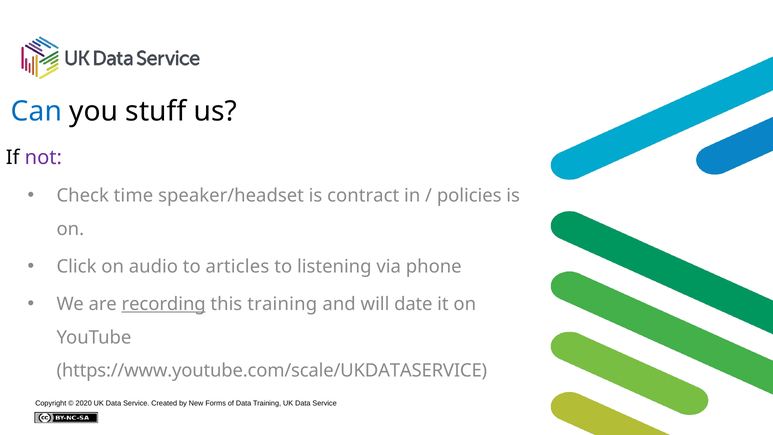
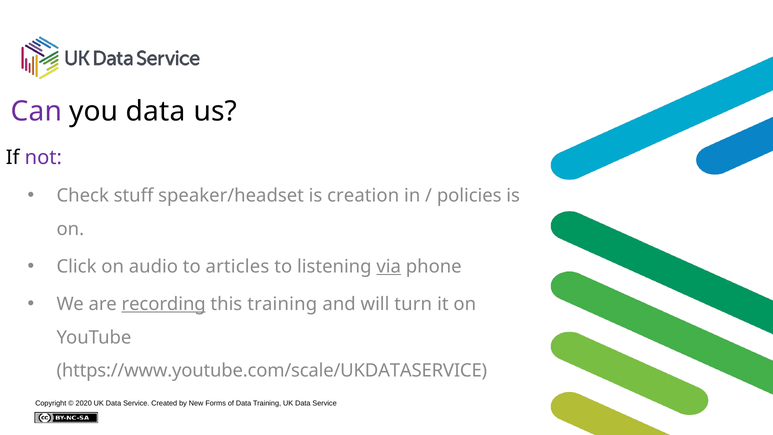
Can colour: blue -> purple (36, 112)
you stuff: stuff -> data (156, 112)
time: time -> stuff (134, 196)
contract: contract -> creation (363, 196)
via underline: none -> present (389, 266)
date: date -> turn (413, 304)
